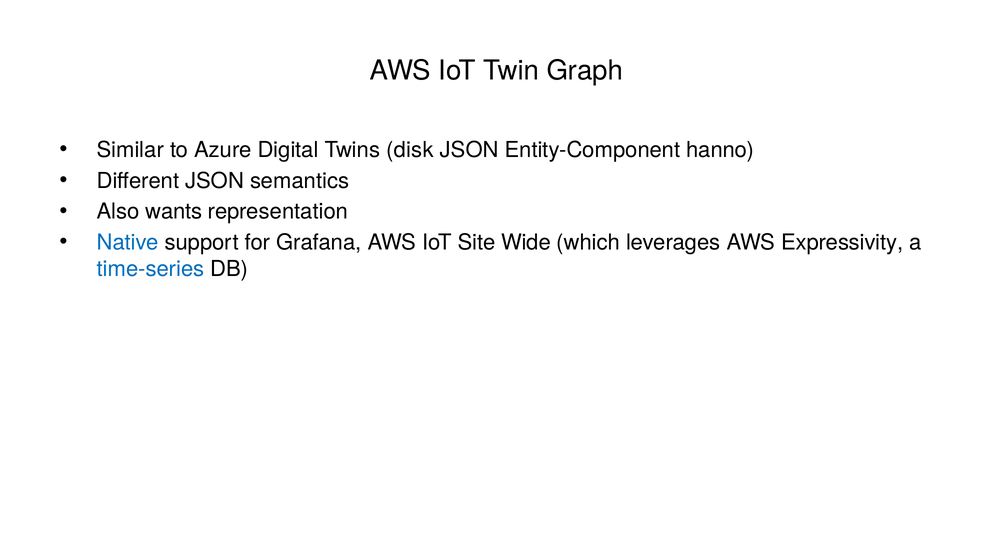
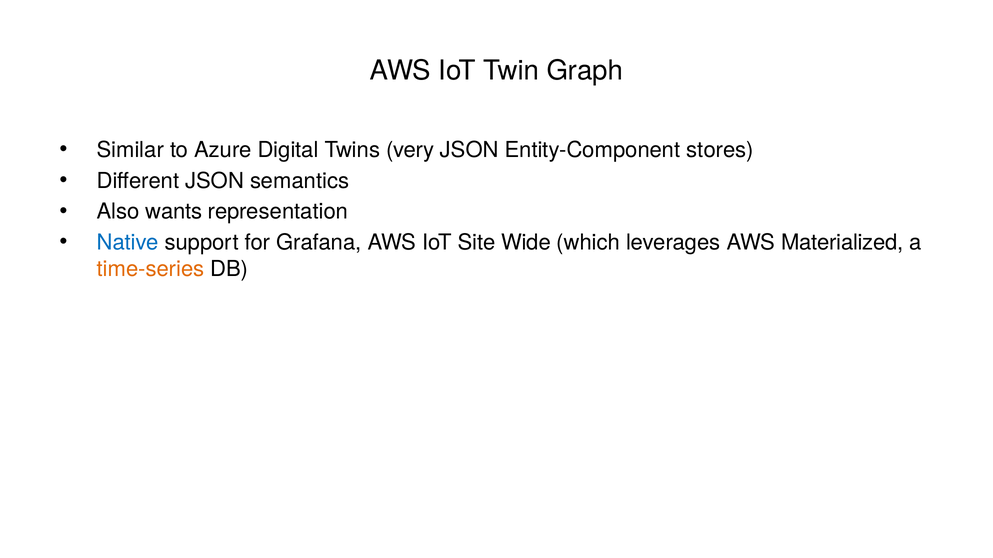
disk: disk -> very (410, 150)
hanno: hanno -> stores (720, 150)
Expressivity: Expressivity -> Materialized (842, 243)
time-series colour: blue -> orange (151, 269)
